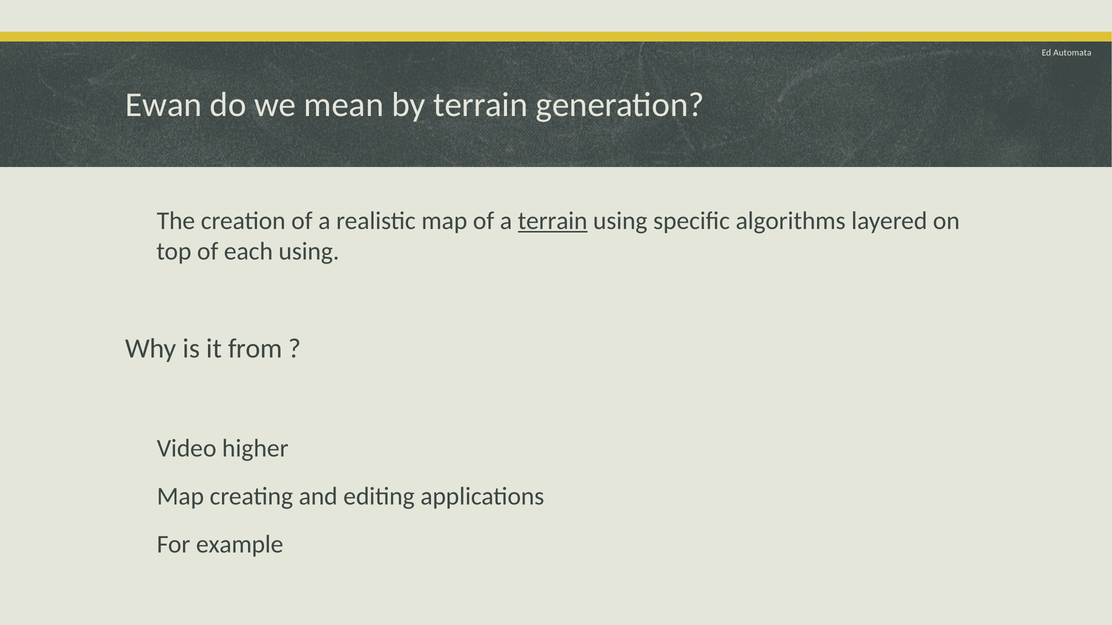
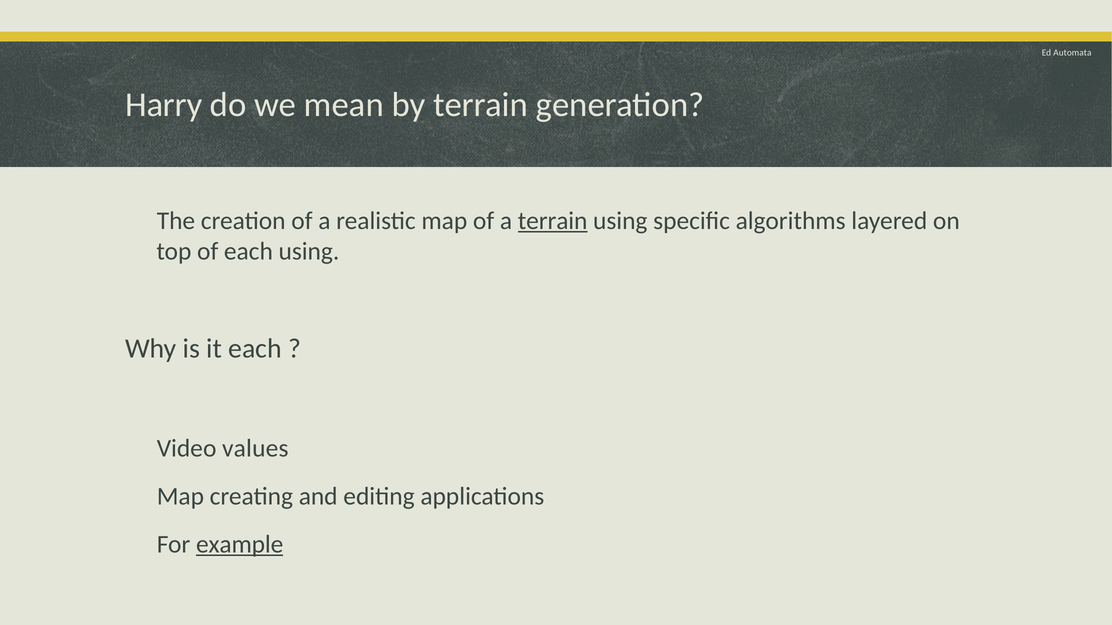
Ewan: Ewan -> Harry (164, 105)
it from: from -> each (255, 349)
higher: higher -> values (255, 449)
example underline: none -> present (240, 545)
